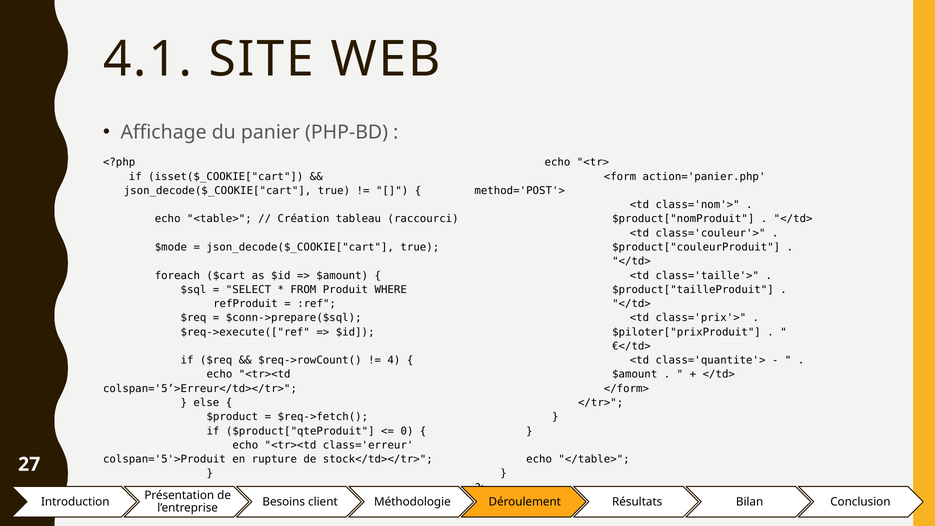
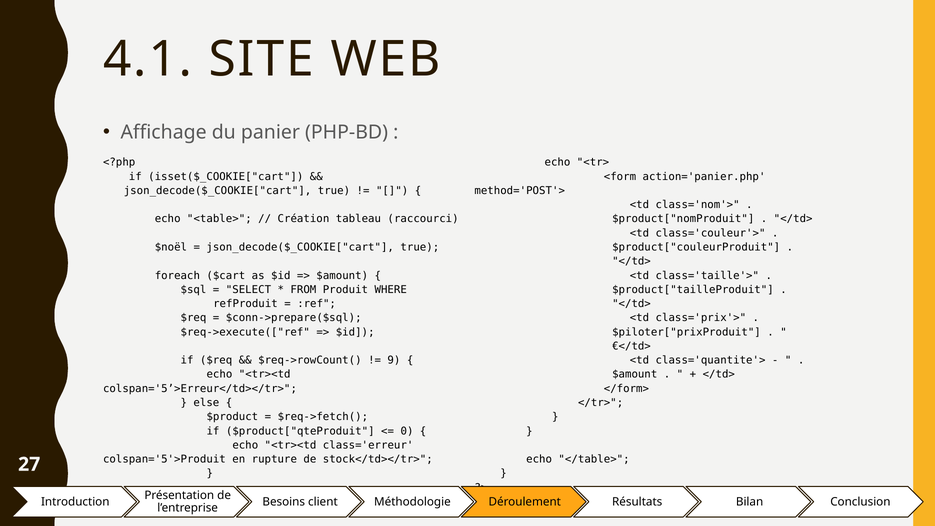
$mode: $mode -> $noël (171, 247)
4: 4 -> 9 (394, 360)
